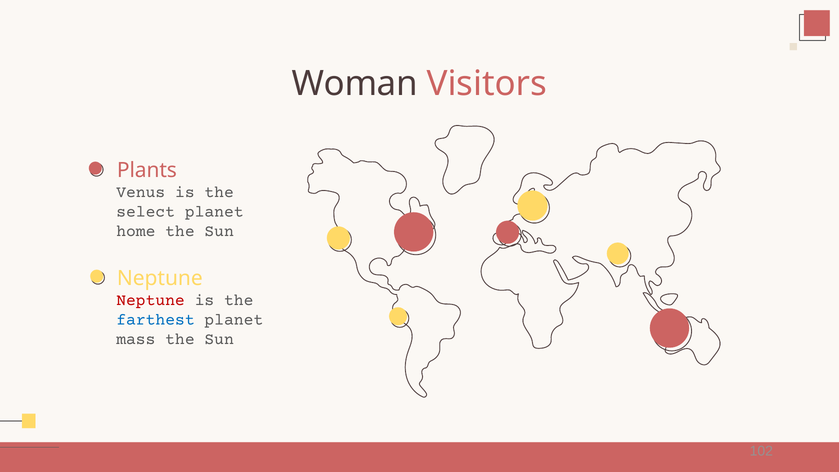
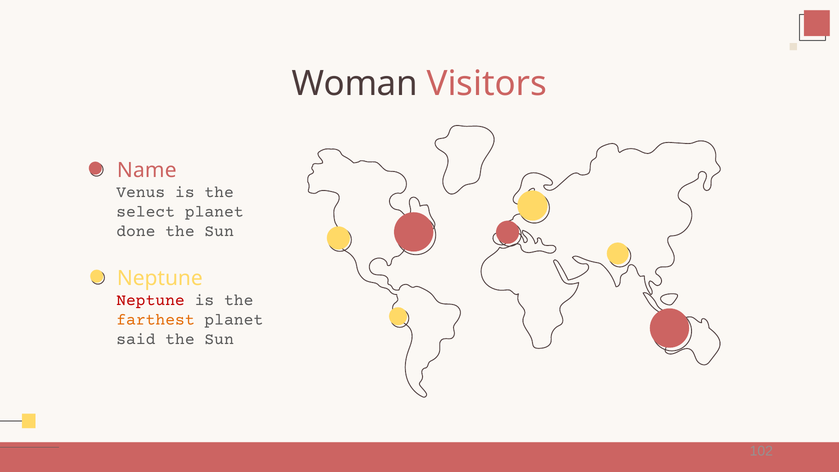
Plants: Plants -> Name (147, 170)
home: home -> done (136, 231)
farthest colour: blue -> orange (155, 319)
mass: mass -> said (136, 339)
